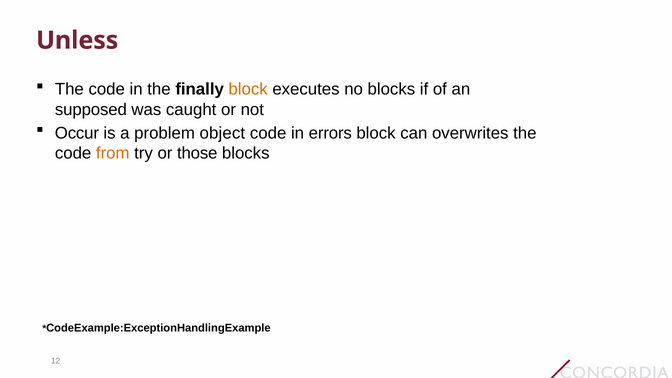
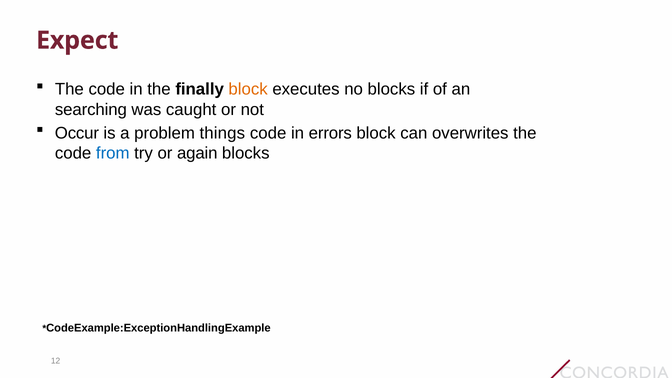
Unless: Unless -> Expect (77, 40)
supposed: supposed -> searching (91, 110)
object: object -> things (222, 133)
from colour: orange -> blue (113, 153)
those: those -> again (197, 153)
